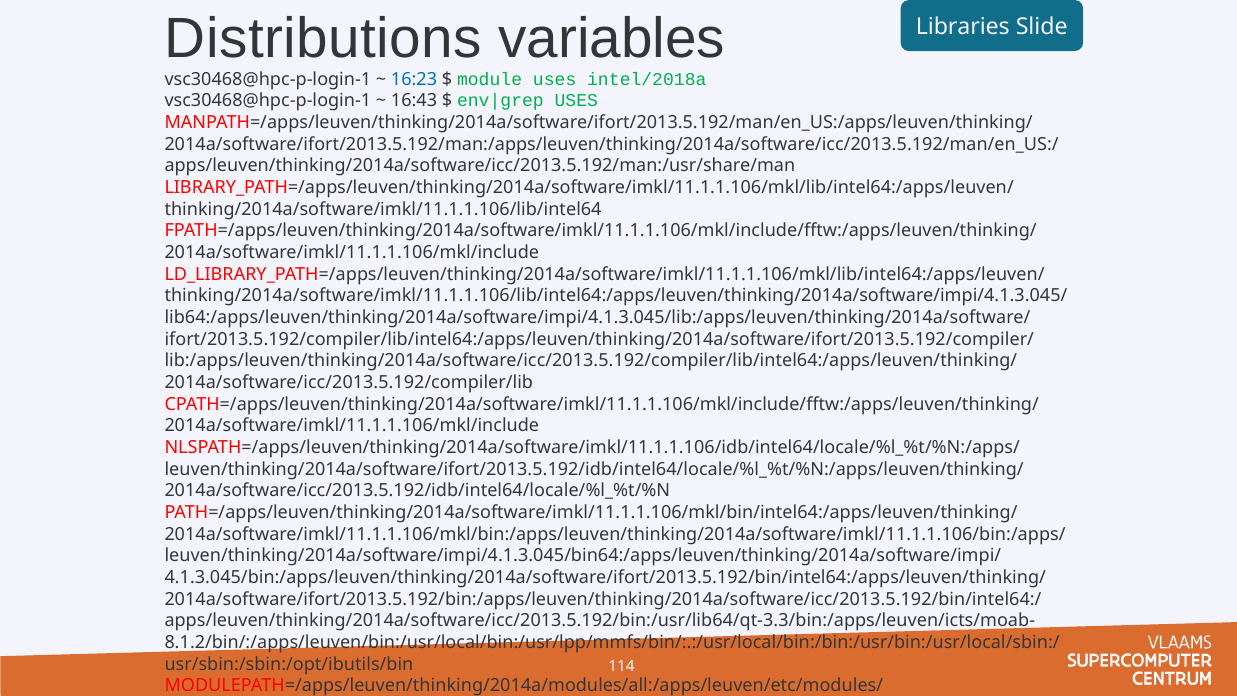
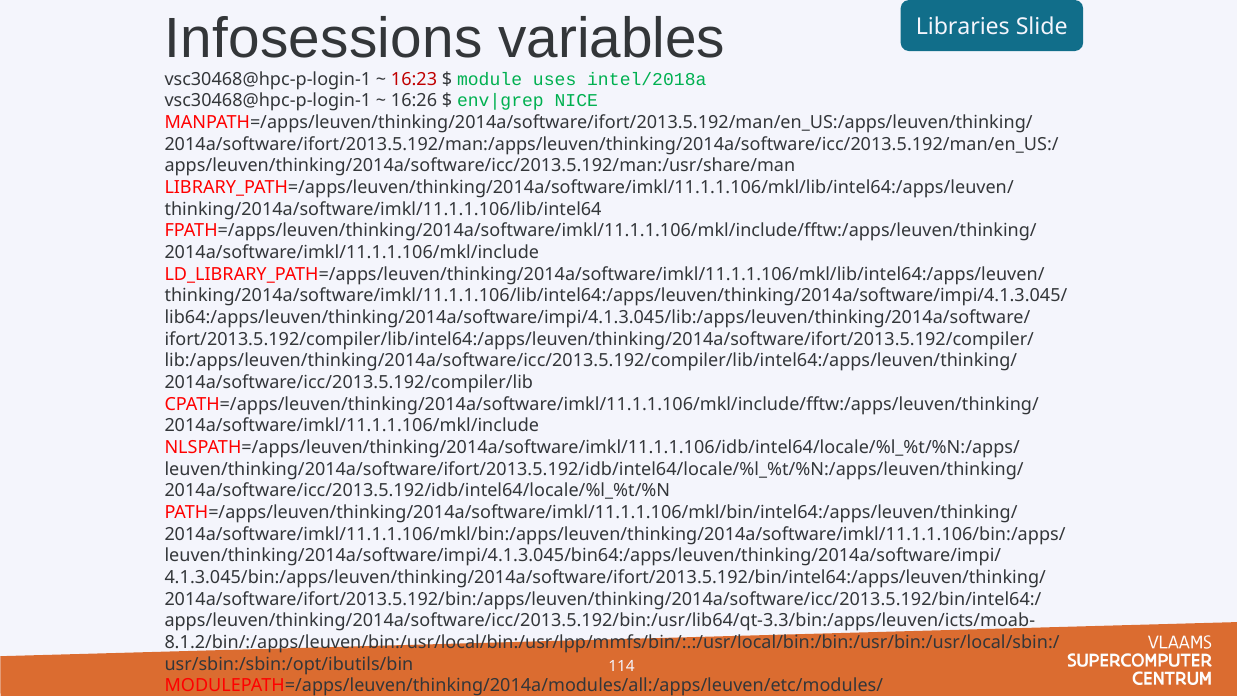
Distributions: Distributions -> Infosessions (324, 39)
16:23 colour: blue -> red (414, 79)
16:43: 16:43 -> 16:26 (414, 101)
USES: USES -> NICE (576, 101)
